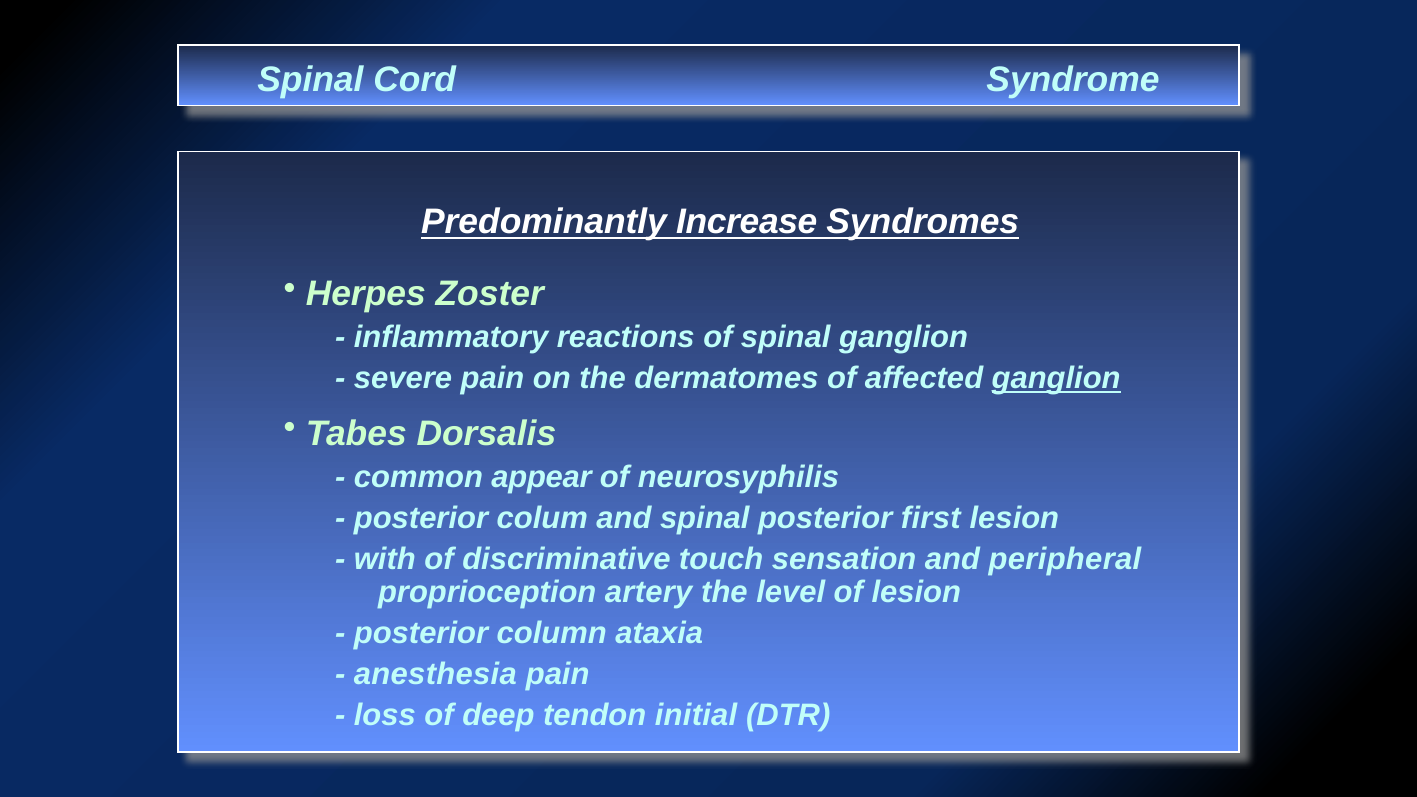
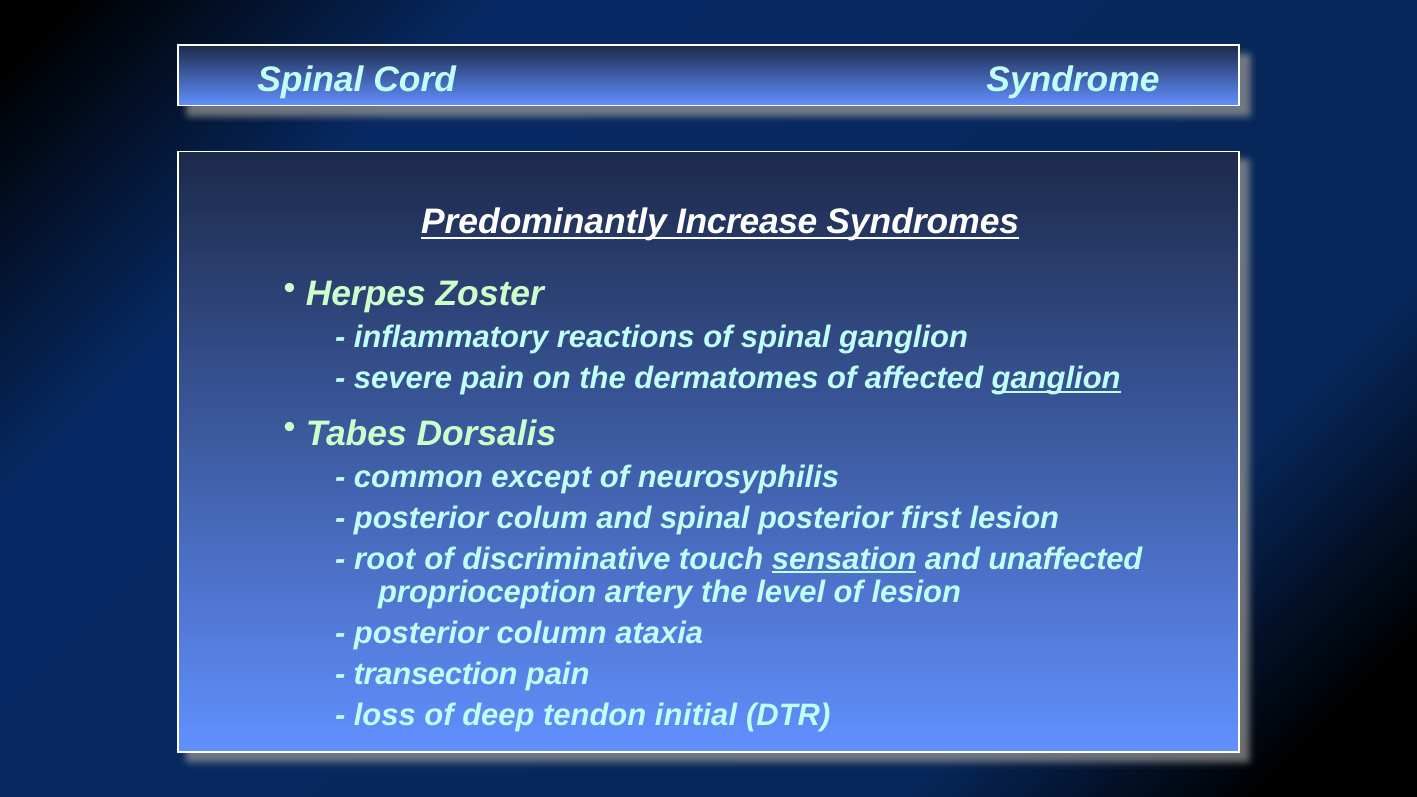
appear: appear -> except (541, 477)
with: with -> root (385, 559)
sensation underline: none -> present (844, 559)
peripheral: peripheral -> unaffected (1065, 559)
anesthesia: anesthesia -> transection (436, 674)
